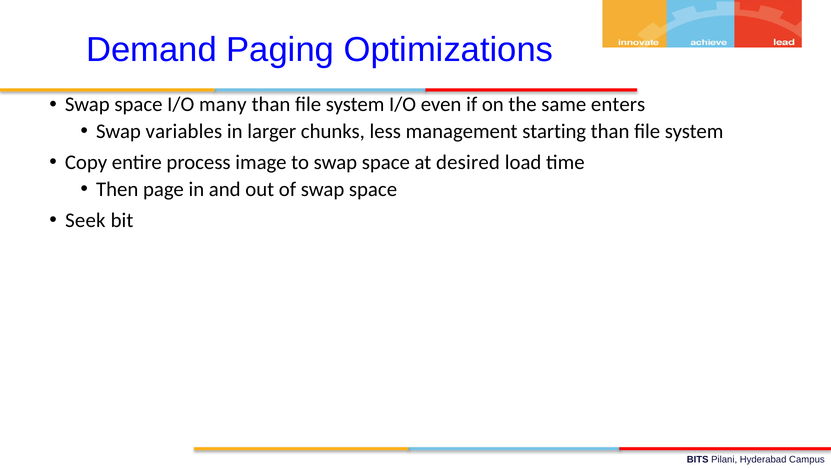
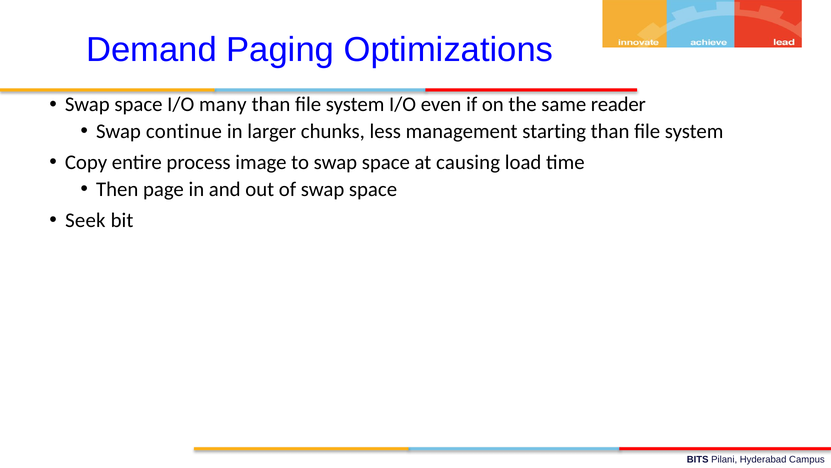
enters: enters -> reader (618, 104)
variables: variables -> continue (184, 131)
desired: desired -> causing (468, 162)
